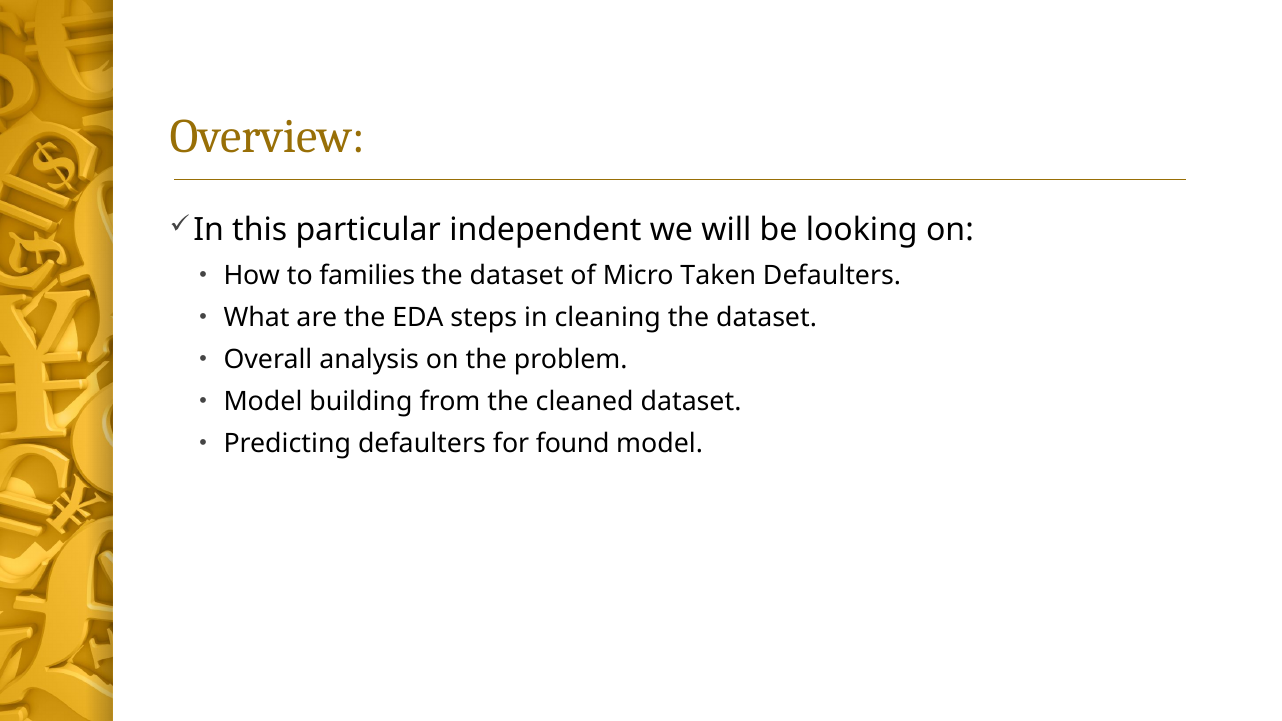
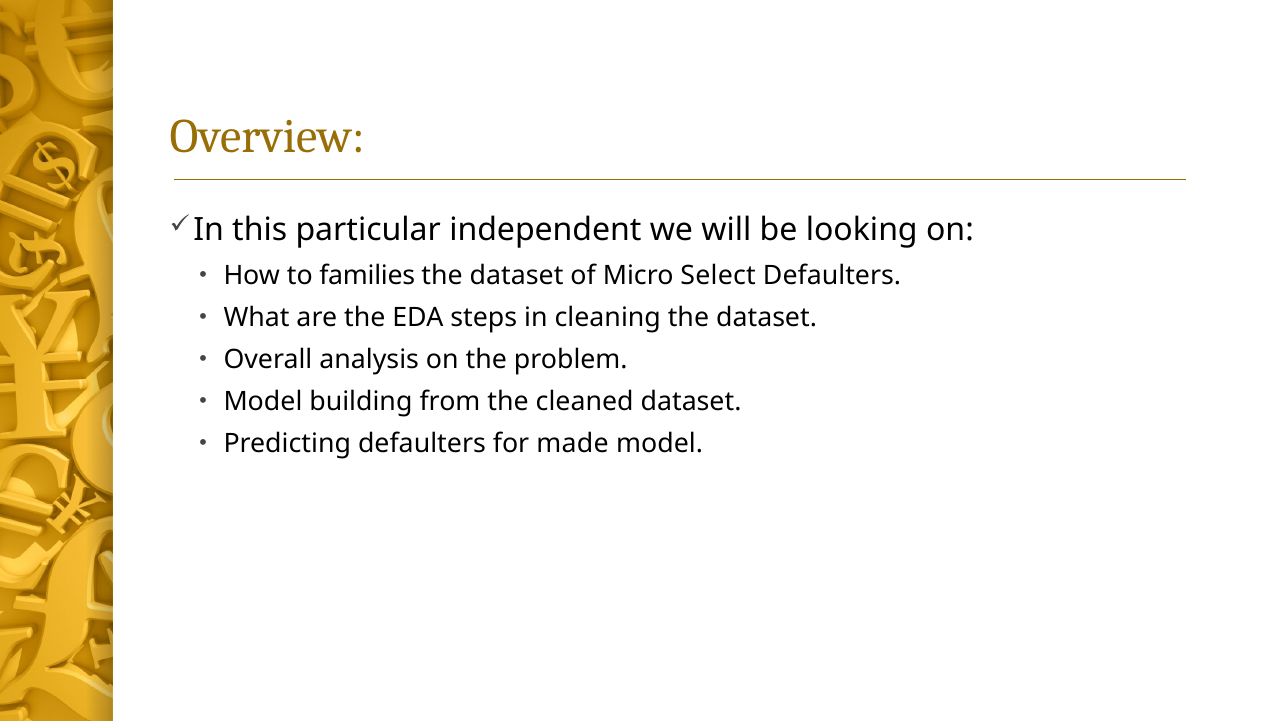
Taken: Taken -> Select (718, 275)
found: found -> made (573, 444)
